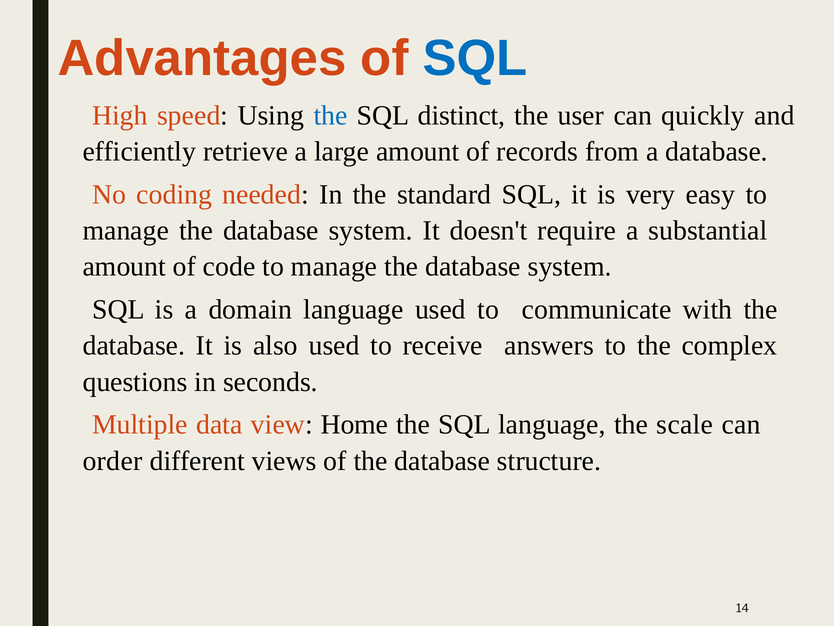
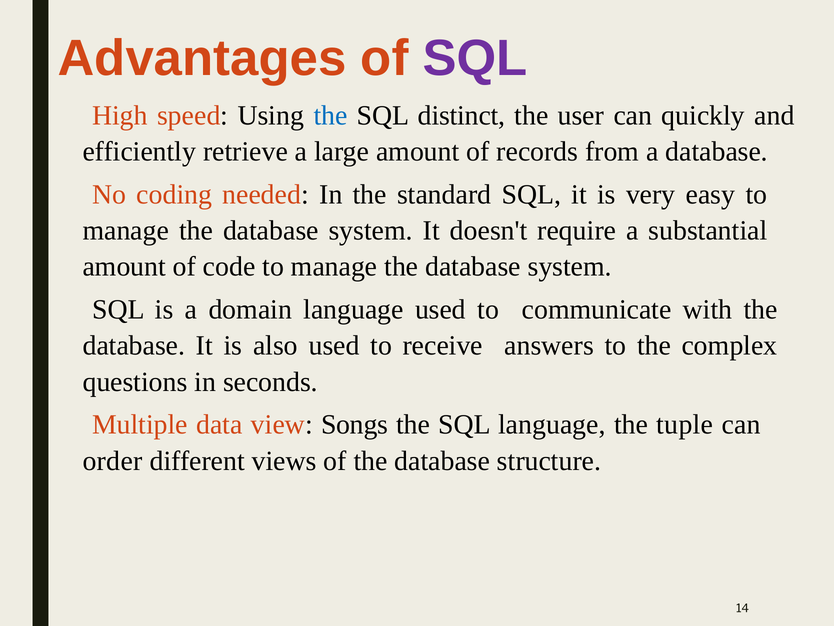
SQL colour: blue -> purple (475, 58)
Home: Home -> Songs (355, 424)
scale: scale -> tuple (685, 424)
